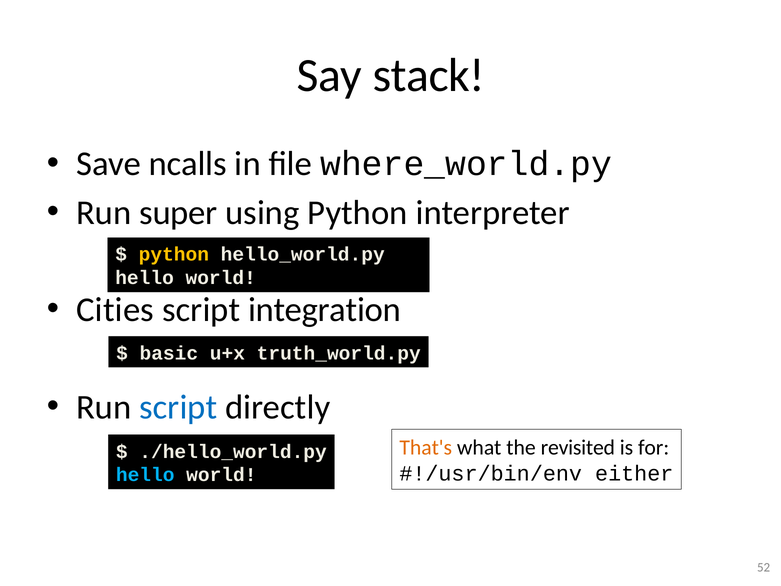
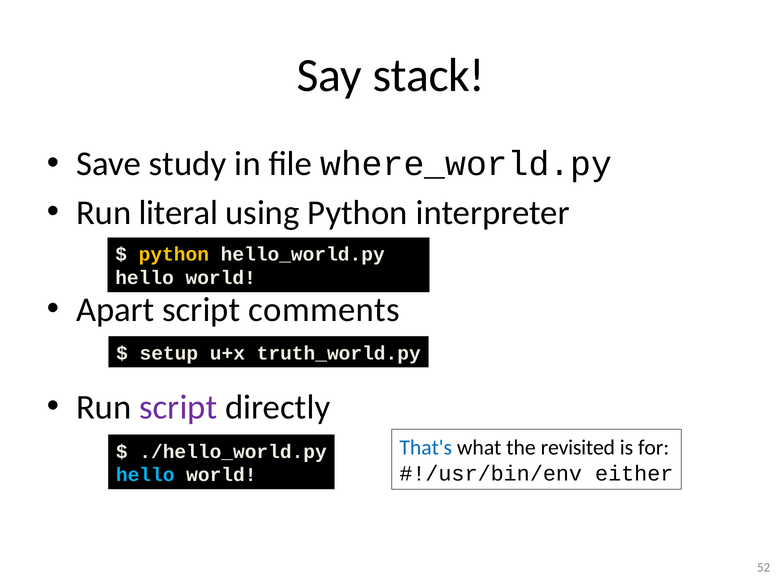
ncalls: ncalls -> study (188, 164)
super: super -> literal (178, 212)
Cities: Cities -> Apart (115, 310)
integration: integration -> comments (324, 310)
basic: basic -> setup (169, 353)
script colour: blue -> purple (178, 407)
That's colour: orange -> blue (426, 448)
